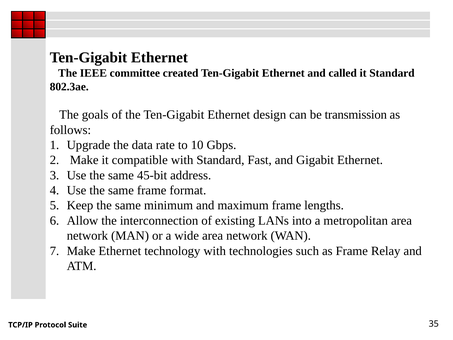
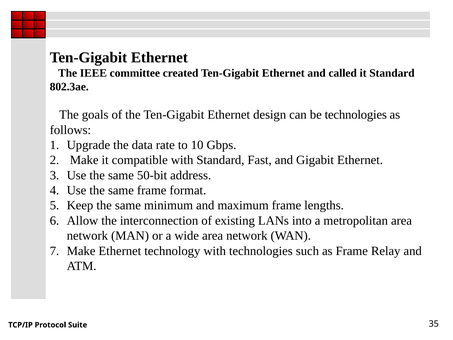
be transmission: transmission -> technologies (356, 115)
45-bit: 45-bit -> 50-bit (152, 175)
